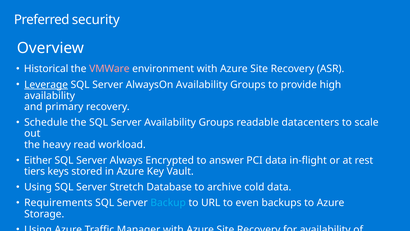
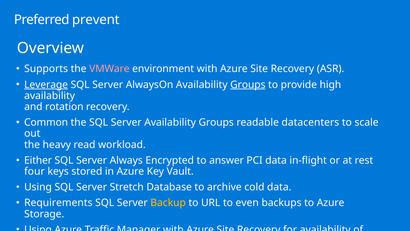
security: security -> prevent (96, 20)
Historical: Historical -> Supports (46, 69)
Groups underline: none -> present (248, 85)
primary: primary -> rotation (64, 107)
Schedule: Schedule -> Common (46, 122)
tiers: tiers -> four (34, 171)
Backup colour: light blue -> yellow (168, 203)
